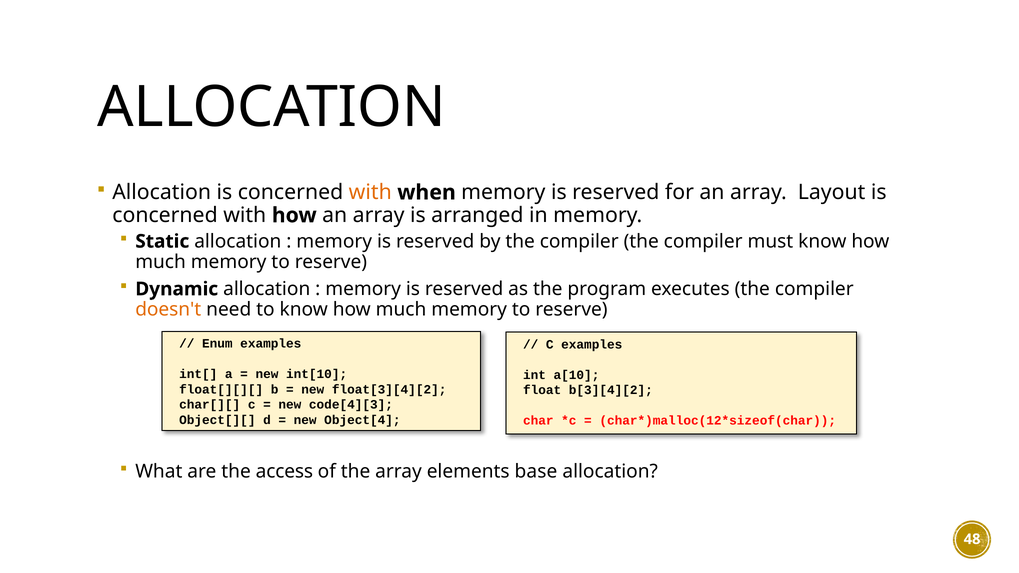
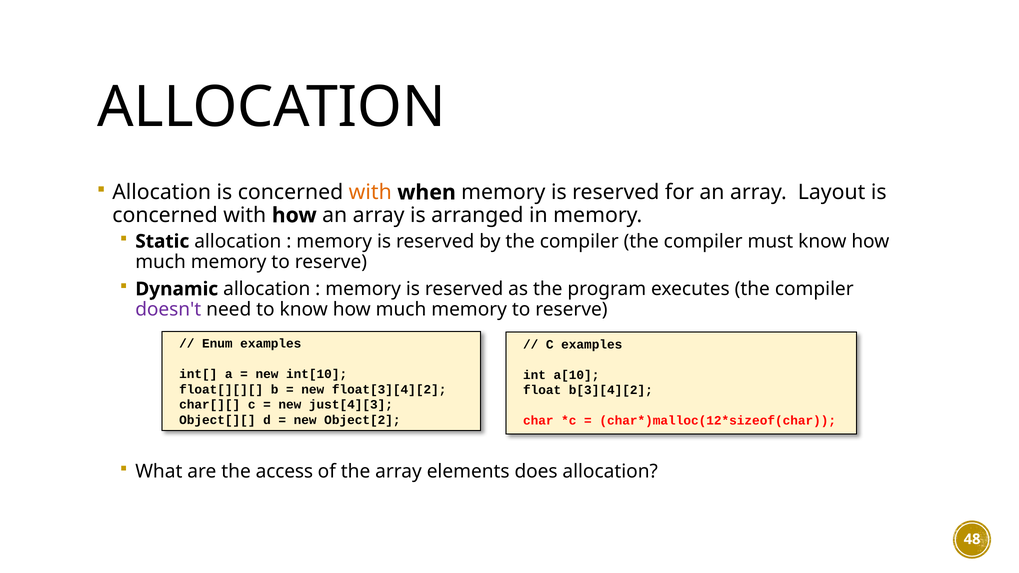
doesn't colour: orange -> purple (168, 310)
code[4][3: code[4][3 -> just[4][3 (351, 405)
Object[4: Object[4 -> Object[2 (362, 420)
base: base -> does (536, 472)
